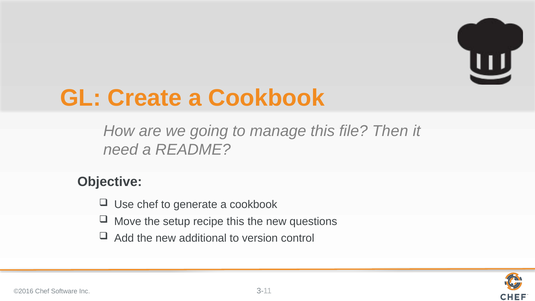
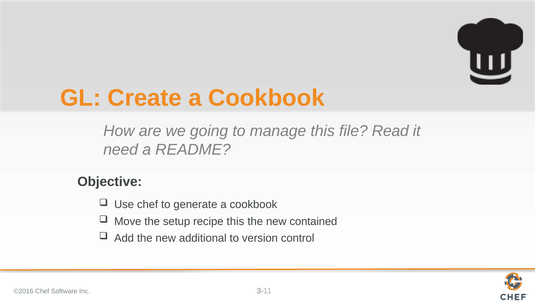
Then: Then -> Read (390, 131)
questions: questions -> contained (313, 221)
